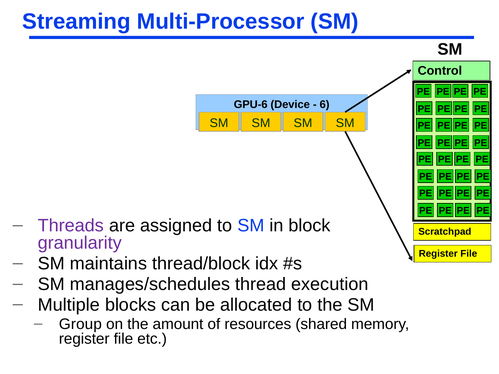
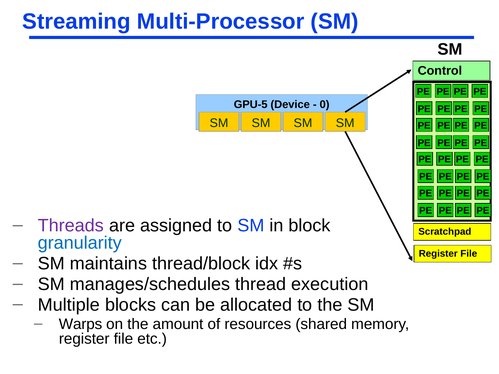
GPU-6: GPU-6 -> GPU-5 (251, 105)
6: 6 -> 0 (325, 105)
granularity colour: purple -> blue (80, 243)
Group: Group -> Warps (81, 324)
